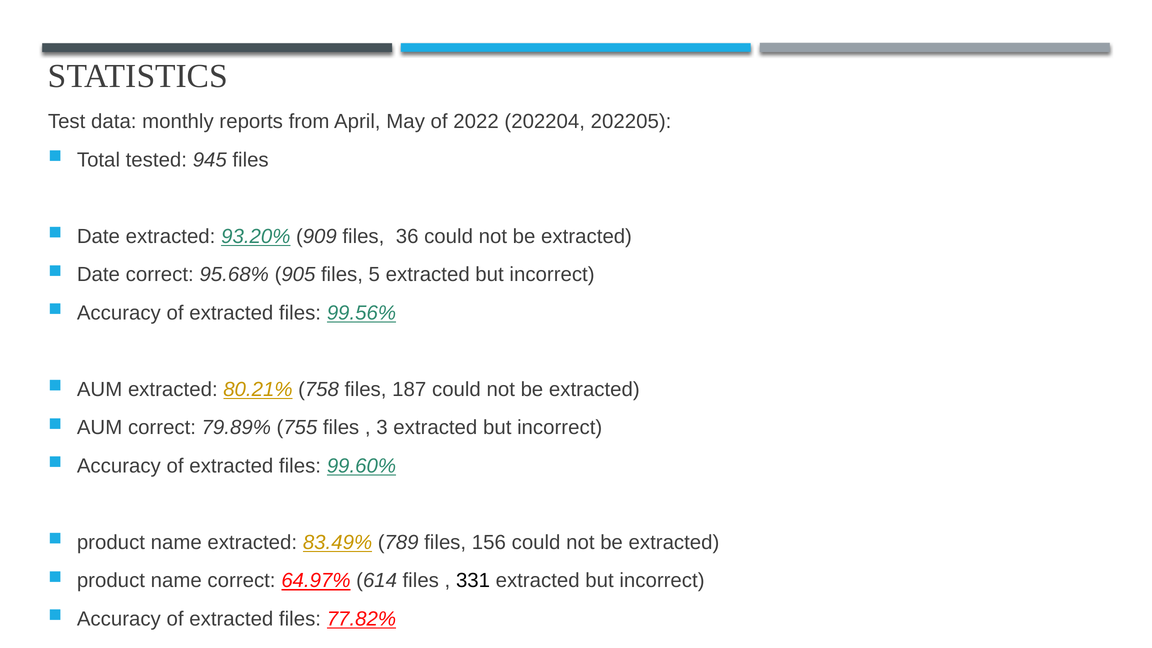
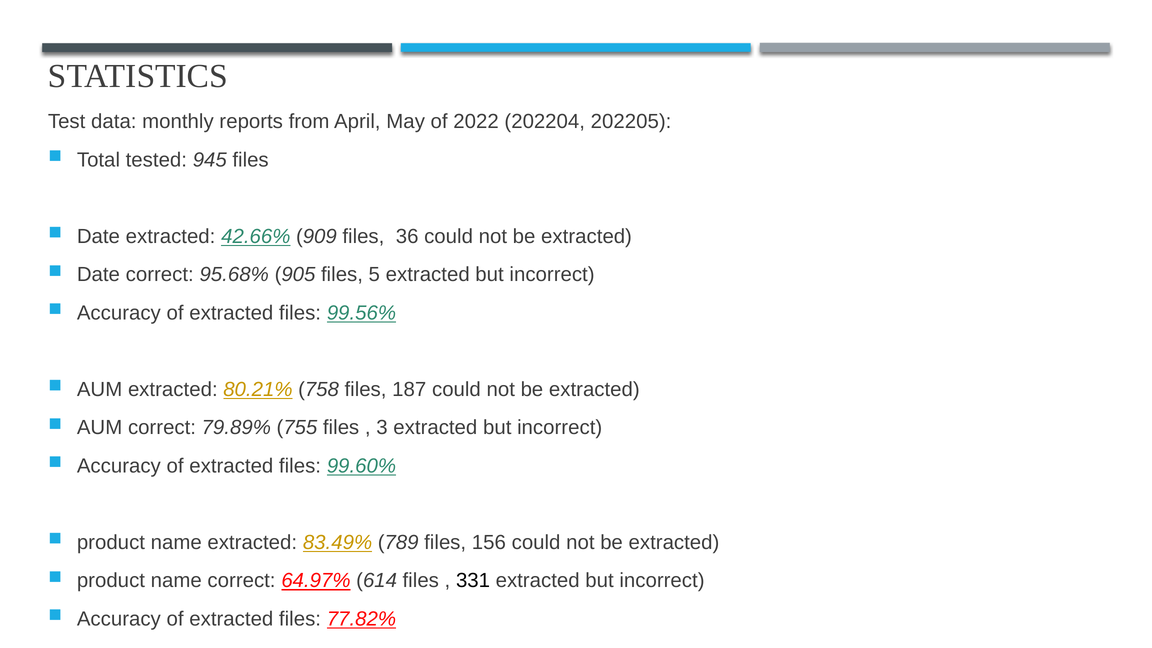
93.20%: 93.20% -> 42.66% (256, 236)
